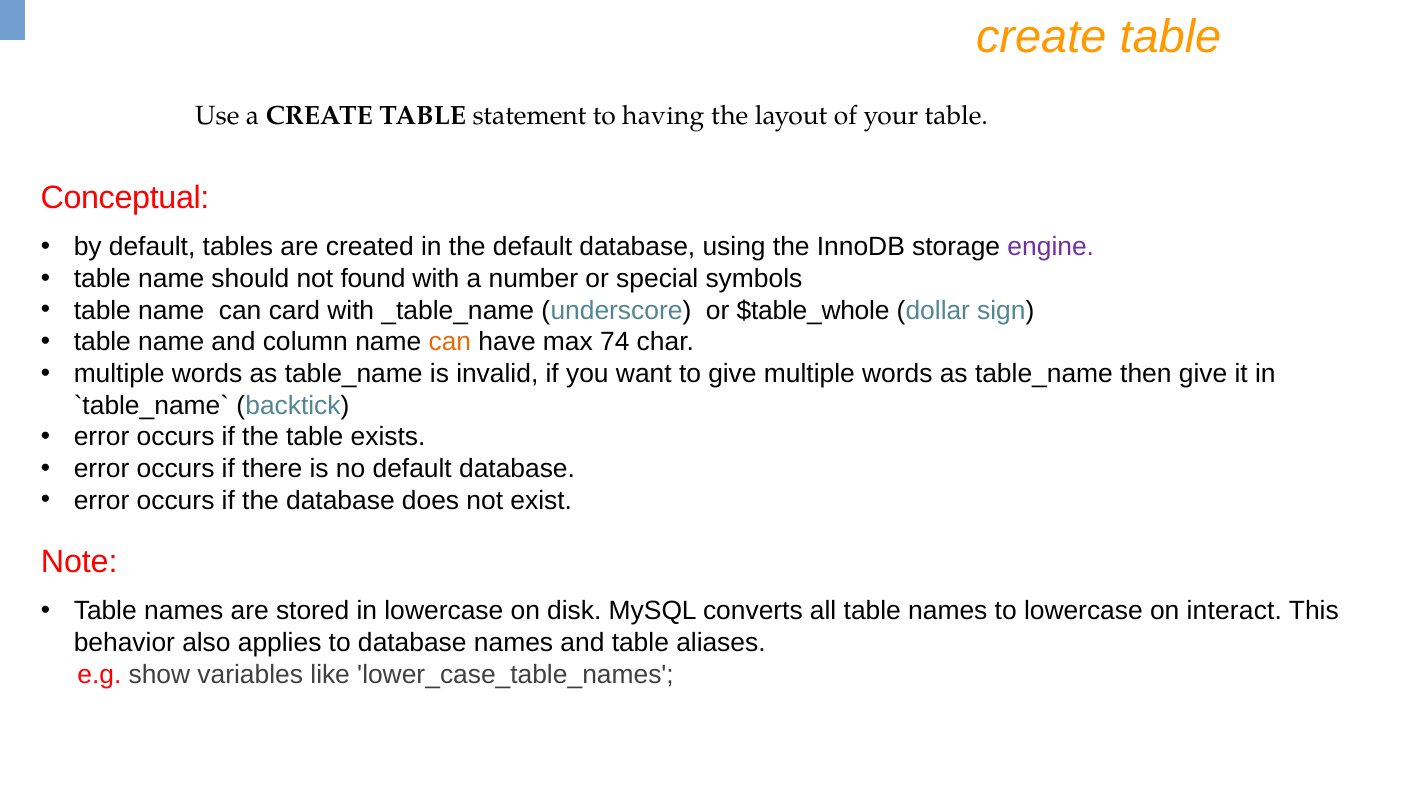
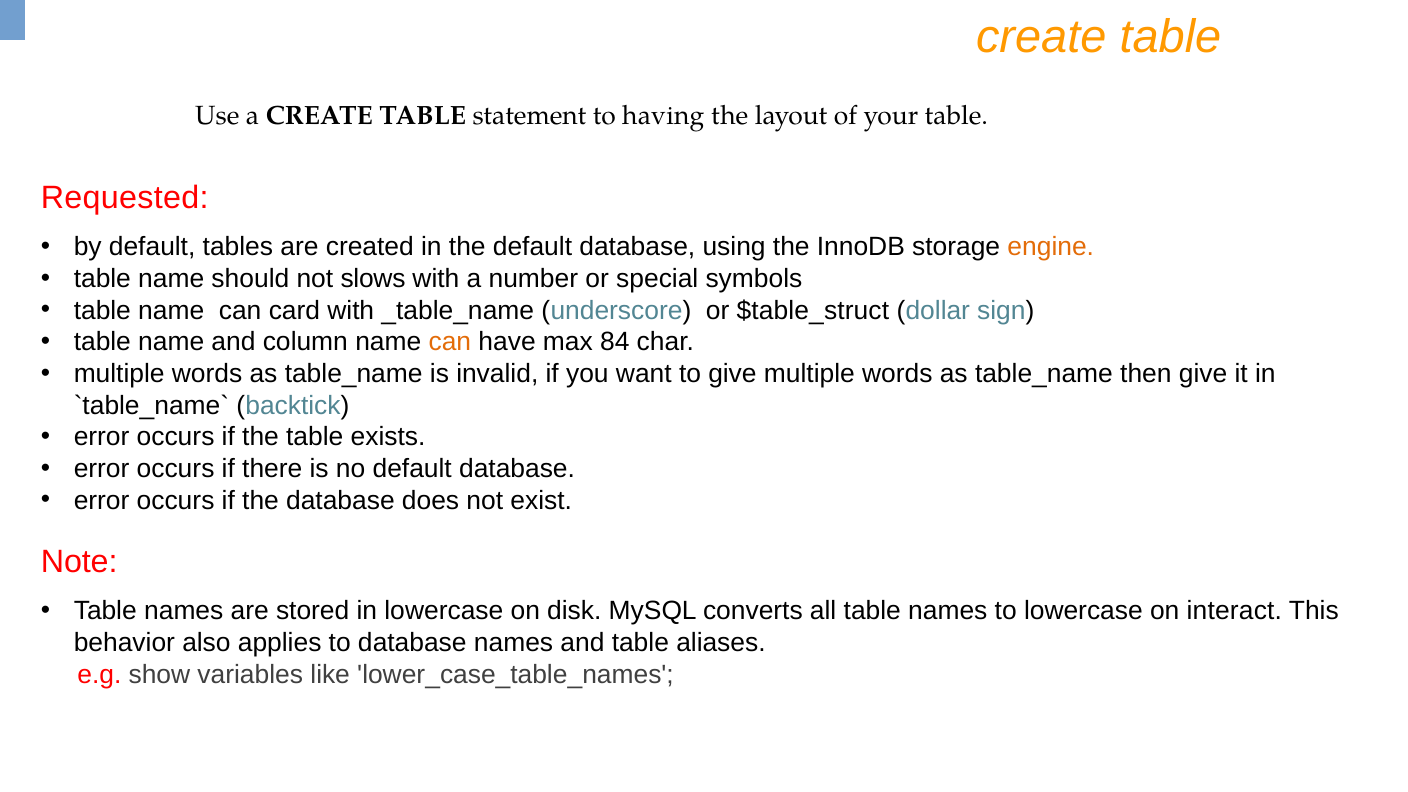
Conceptual: Conceptual -> Requested (125, 198)
engine colour: purple -> orange (1051, 247)
found: found -> slows (373, 279)
$table_whole: $table_whole -> $table_struct (813, 310)
74: 74 -> 84 (615, 342)
